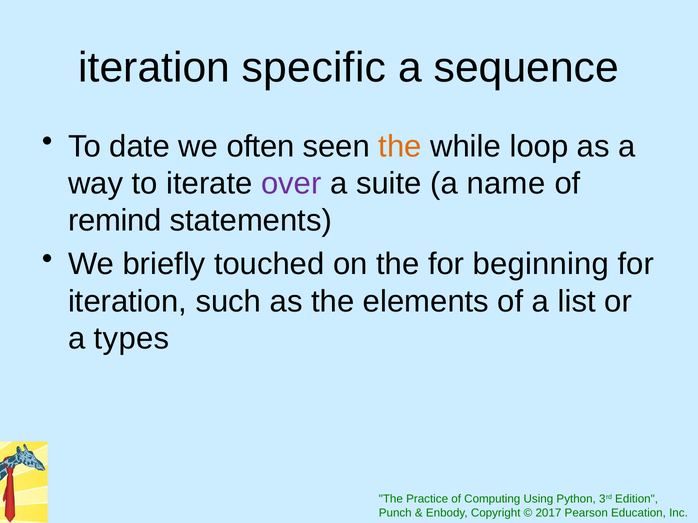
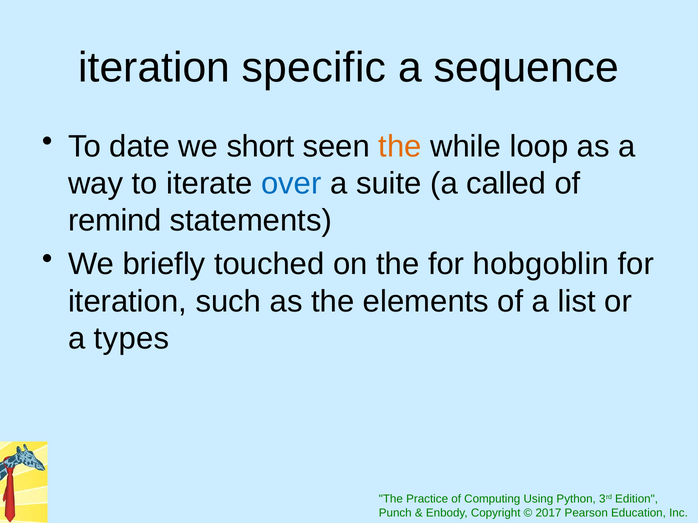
often: often -> short (260, 146)
over colour: purple -> blue (291, 184)
name: name -> called (506, 184)
beginning: beginning -> hobgoblin (541, 264)
